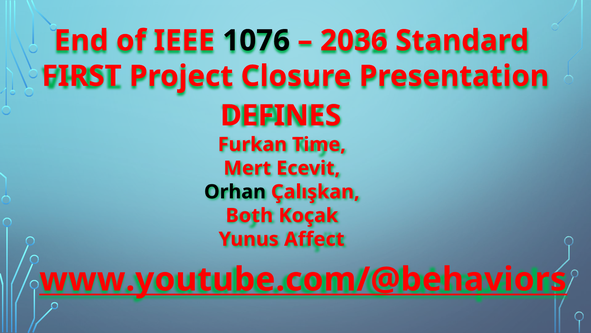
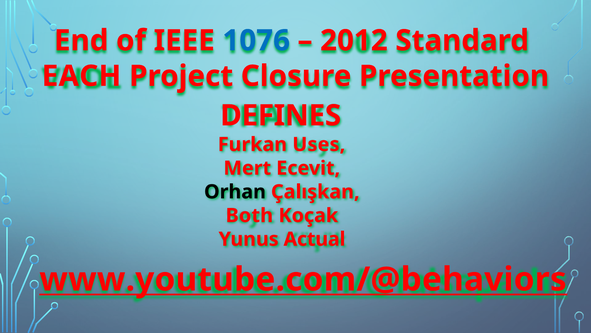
1076 colour: black -> blue (256, 41)
2036: 2036 -> 2012 (354, 41)
FIRST: FIRST -> EACH (81, 76)
Time: Time -> Uses (319, 144)
Affect: Affect -> Actual (314, 239)
